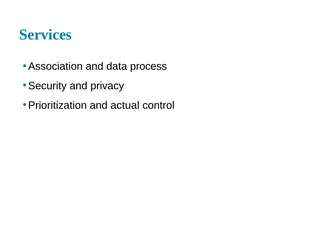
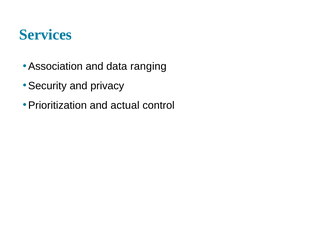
process: process -> ranging (148, 66)
